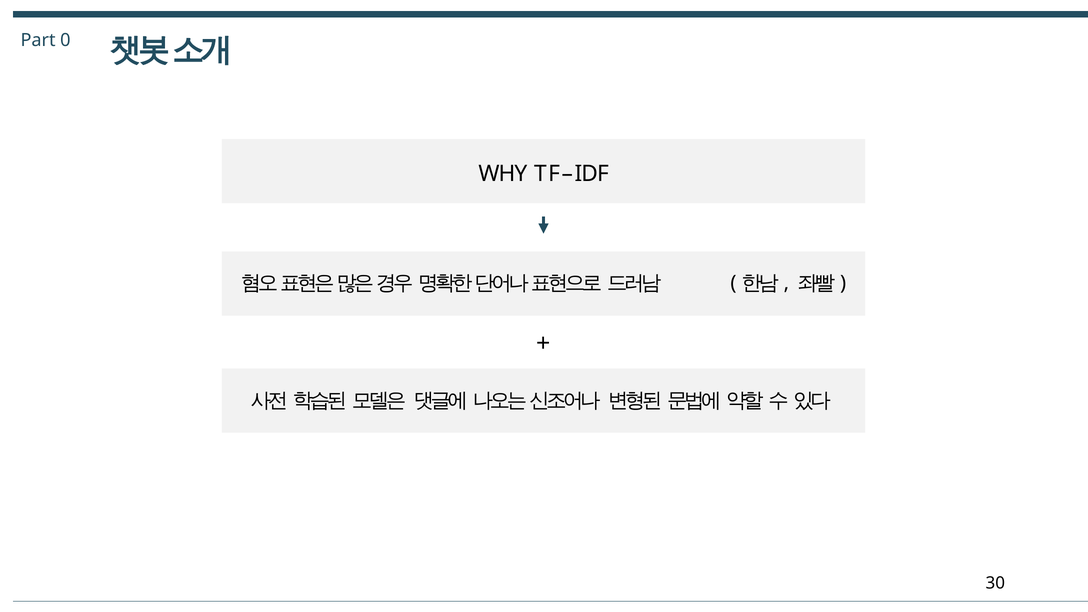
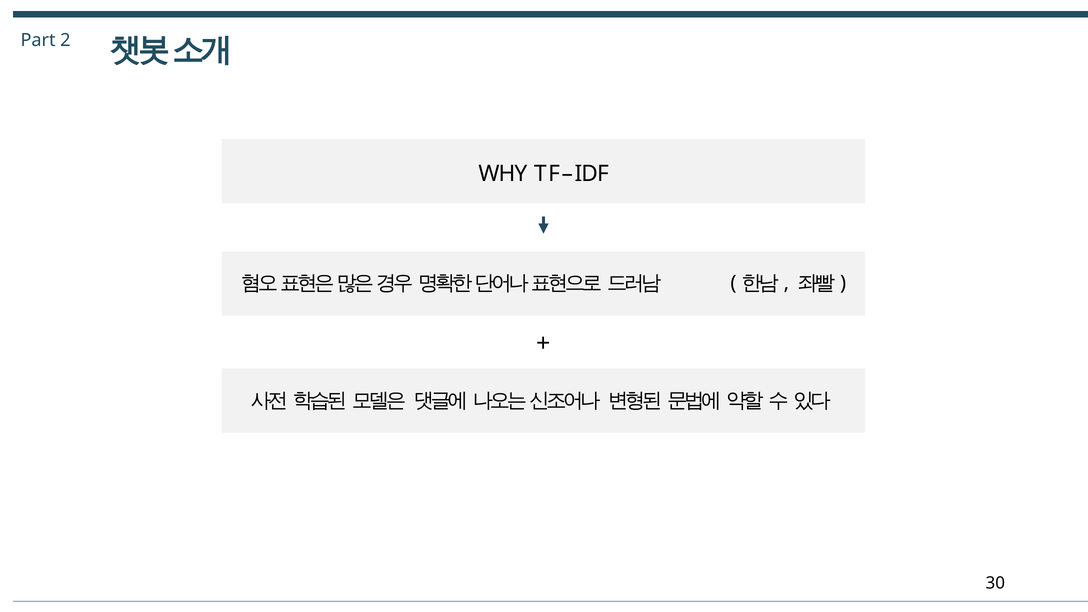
0: 0 -> 2 (65, 41)
